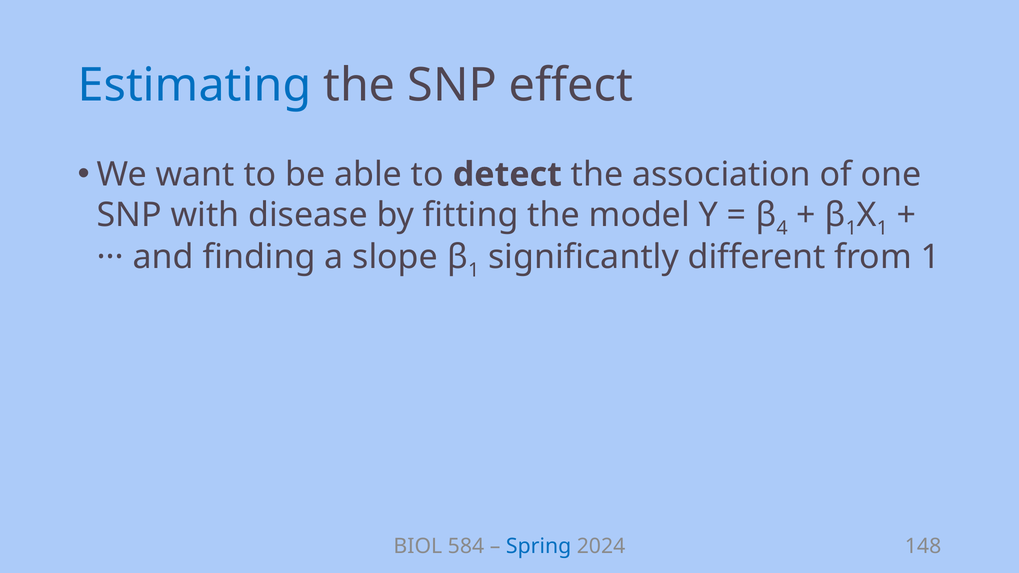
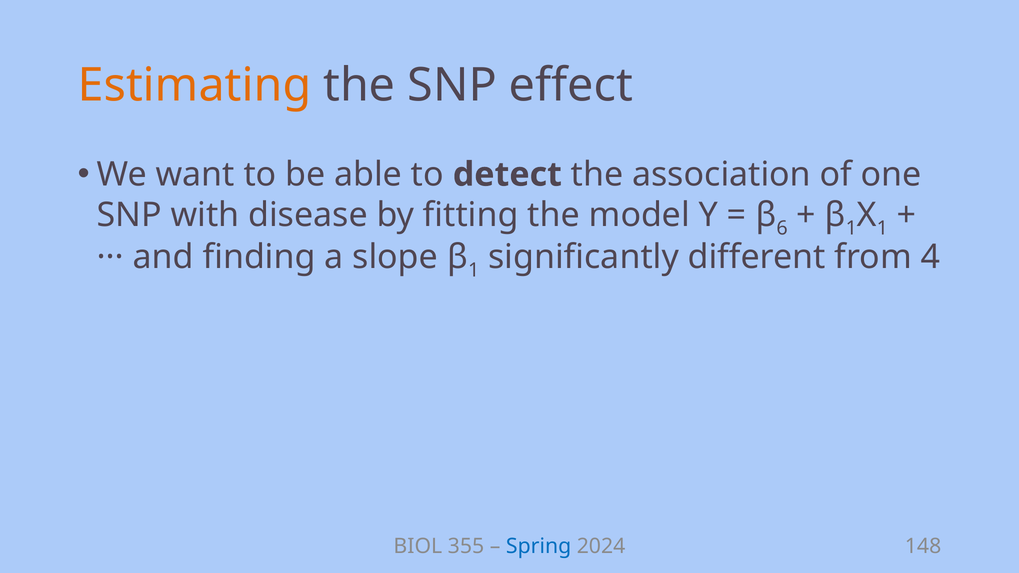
Estimating colour: blue -> orange (194, 86)
4: 4 -> 6 (782, 228)
from 1: 1 -> 4 (930, 257)
584: 584 -> 355 (466, 546)
